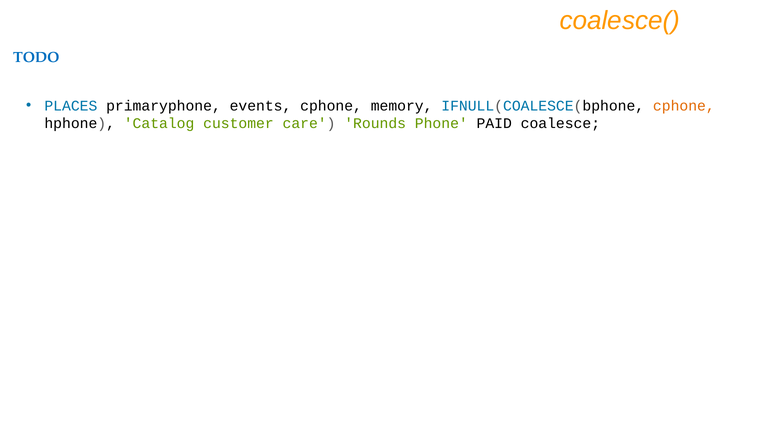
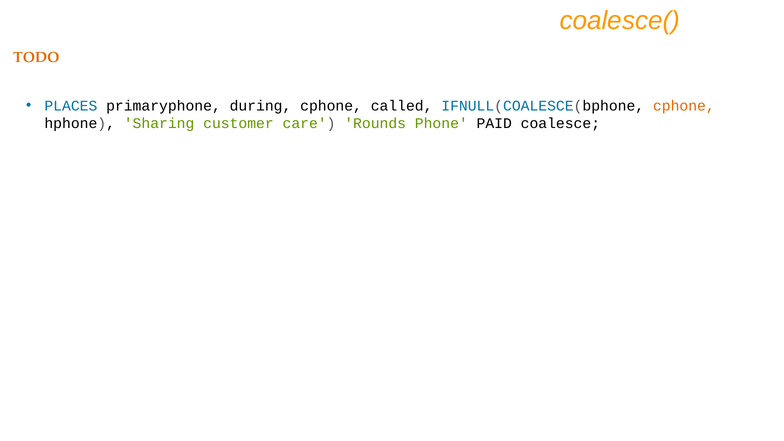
TODO colour: blue -> orange (36, 57)
events: events -> during (261, 106)
memory: memory -> called (402, 106)
Catalog: Catalog -> Sharing (159, 124)
